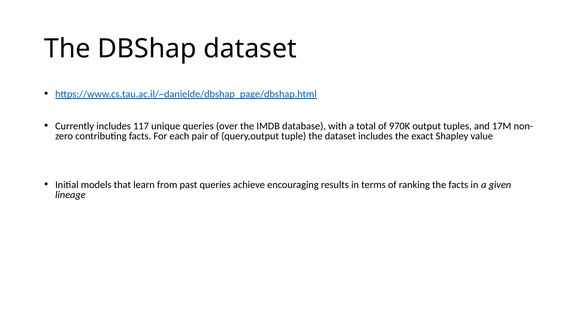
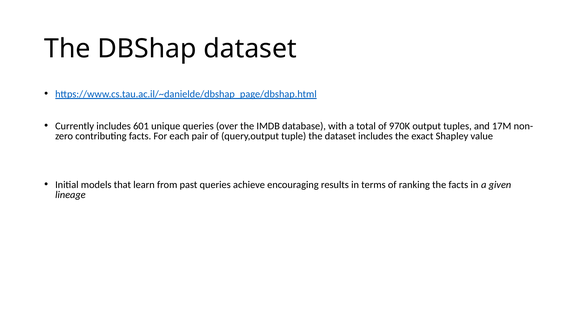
117: 117 -> 601 (141, 126)
